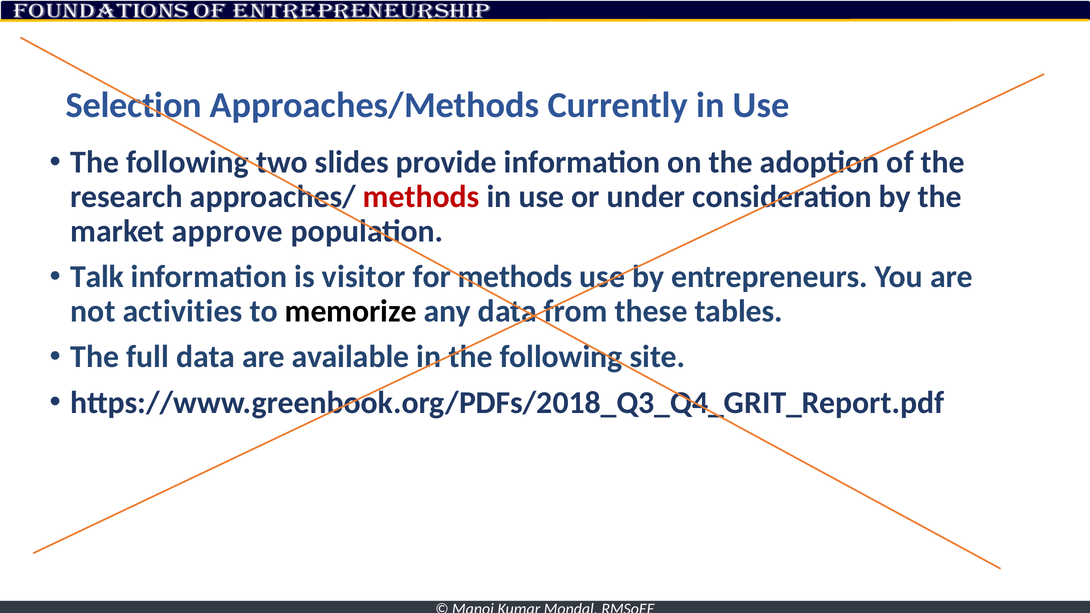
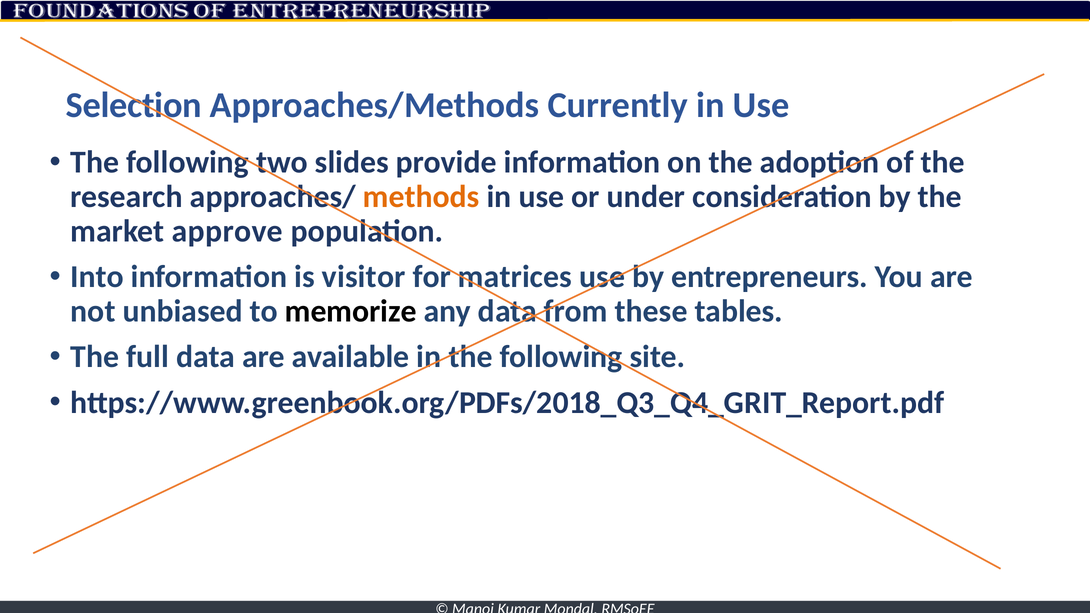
methods colour: red -> orange (421, 197)
Talk: Talk -> Into (97, 277)
for methods: methods -> matrices (515, 277)
activities: activities -> unbiased (183, 311)
